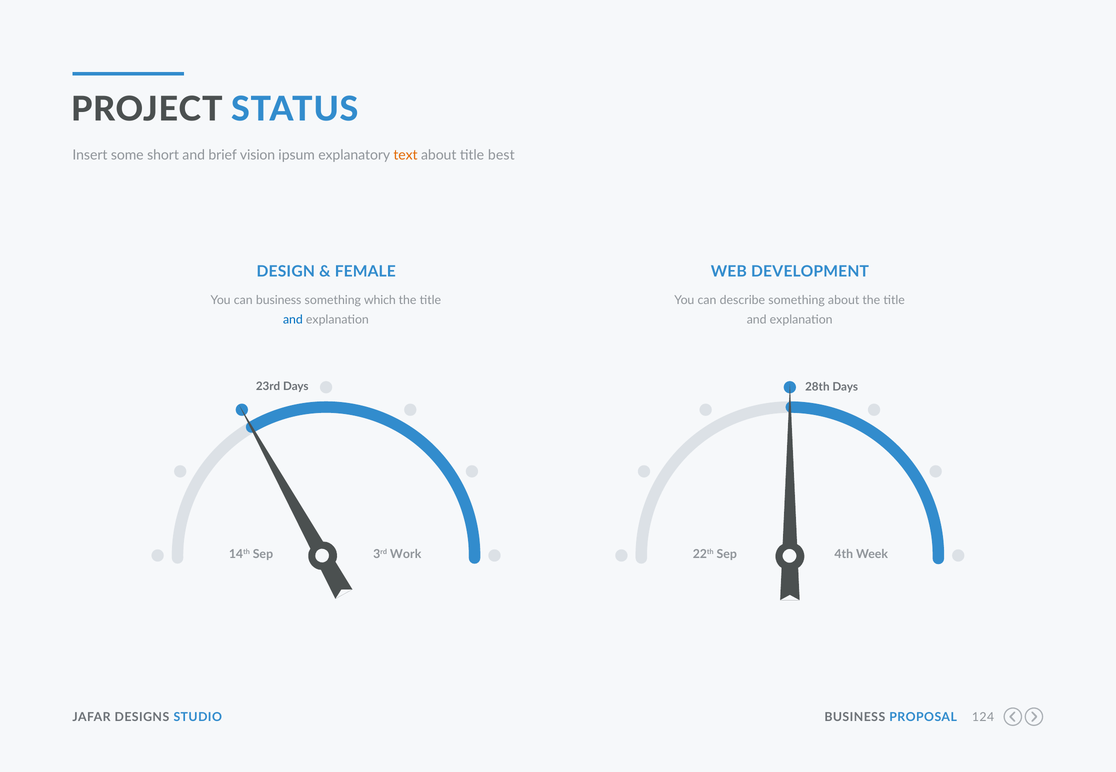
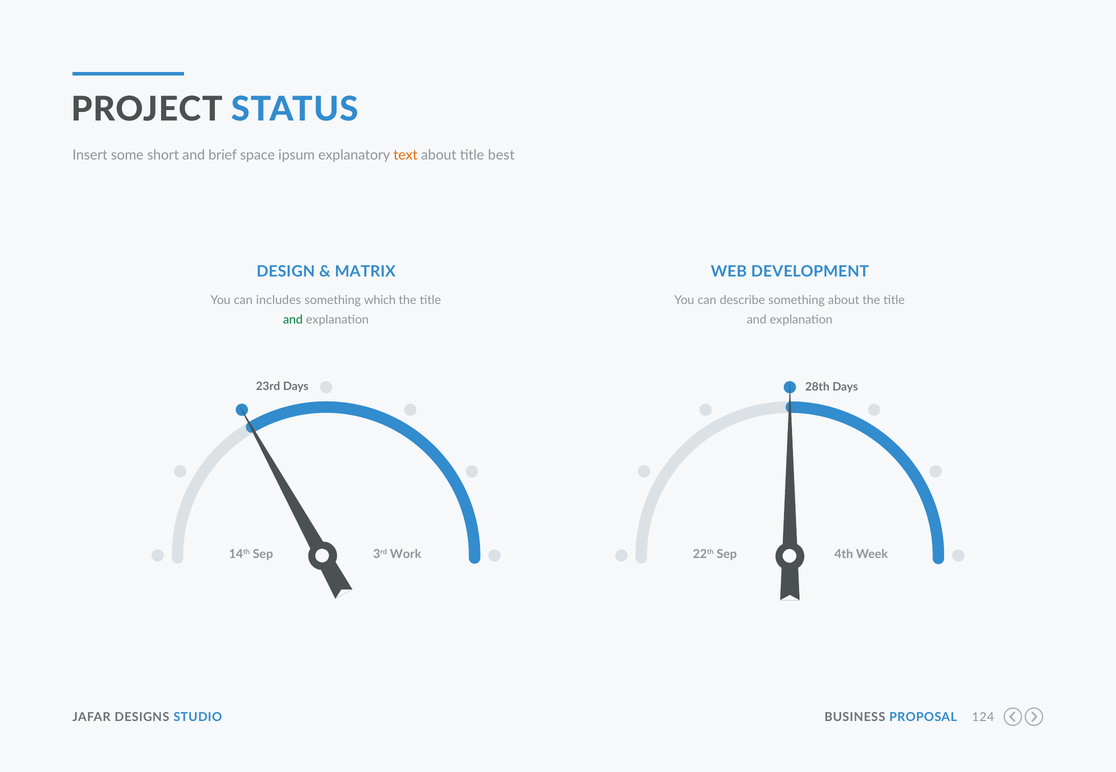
vision: vision -> space (258, 155)
FEMALE: FEMALE -> MATRIX (365, 272)
can business: business -> includes (279, 301)
and colour: blue -> green (293, 320)
